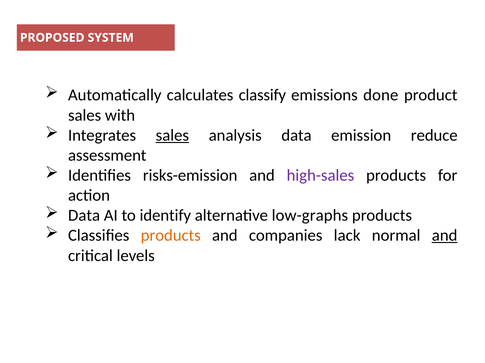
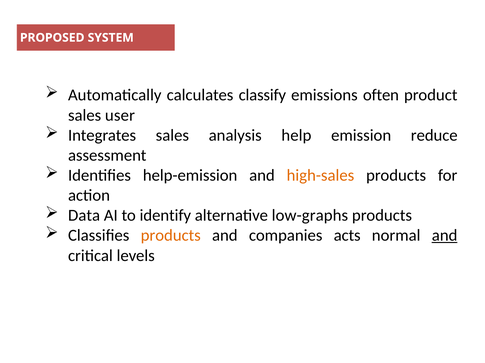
done: done -> often (381, 95)
with: with -> user (120, 115)
sales underline: present -> none (172, 136)
analysis data: data -> help (296, 136)
risks-emission: risks-emission -> help-emission (190, 176)
high-sales colour: purple -> orange (320, 176)
lack: lack -> acts (347, 236)
